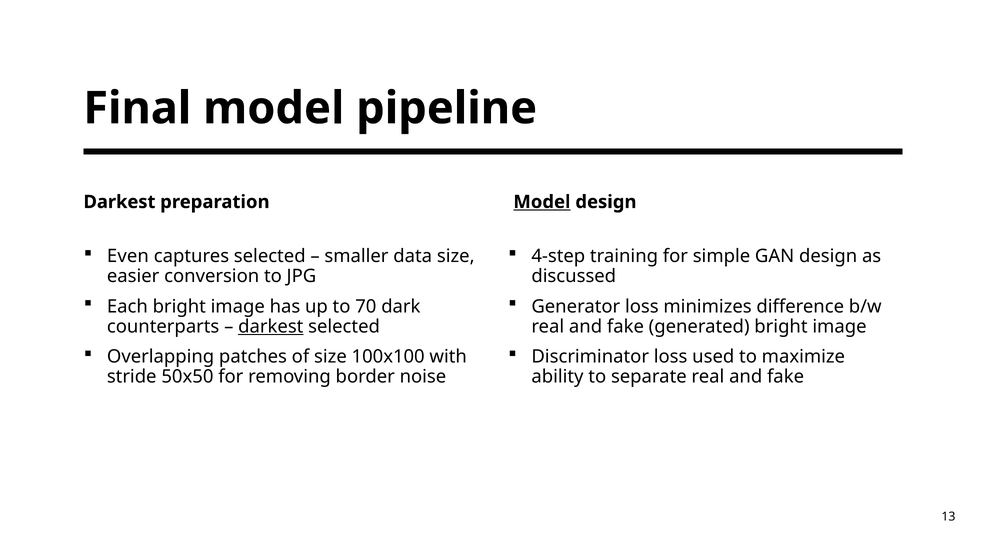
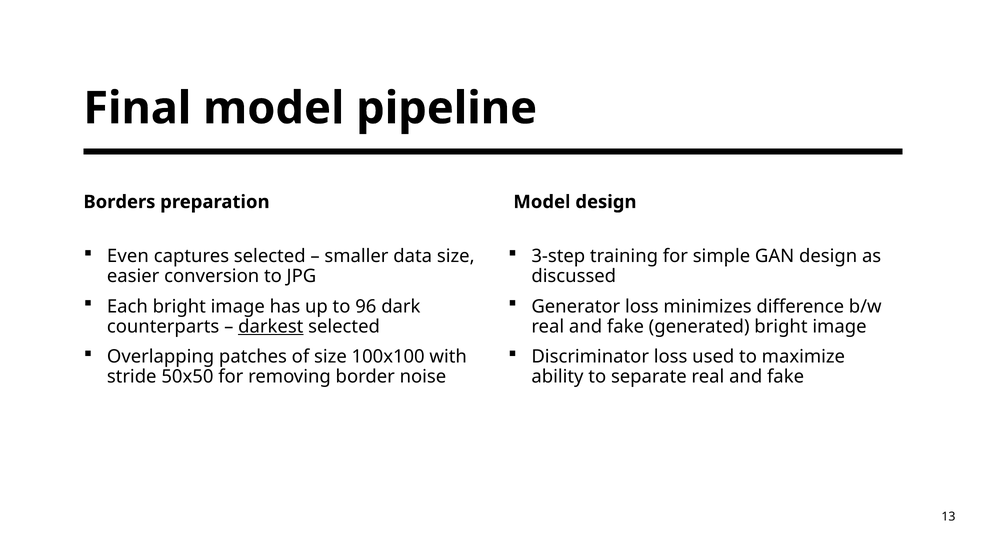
Darkest: Darkest -> Borders (119, 202)
Model underline: present -> none (542, 202)
4-step: 4-step -> 3-step (558, 256)
70: 70 -> 96 (366, 306)
